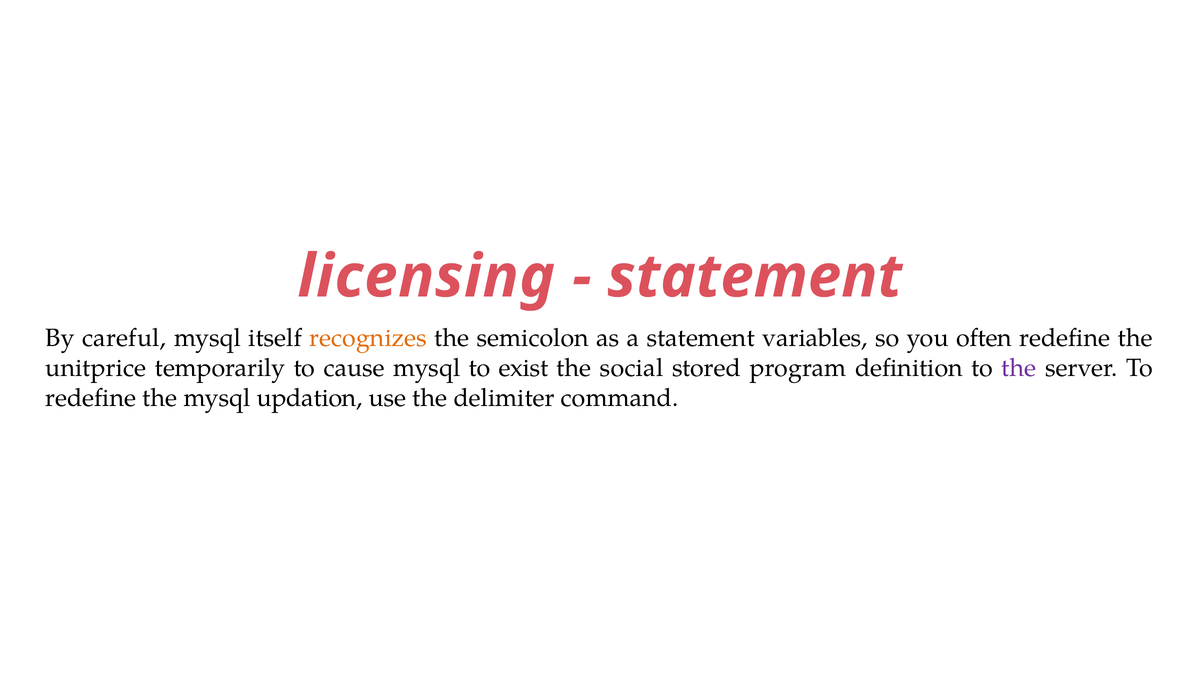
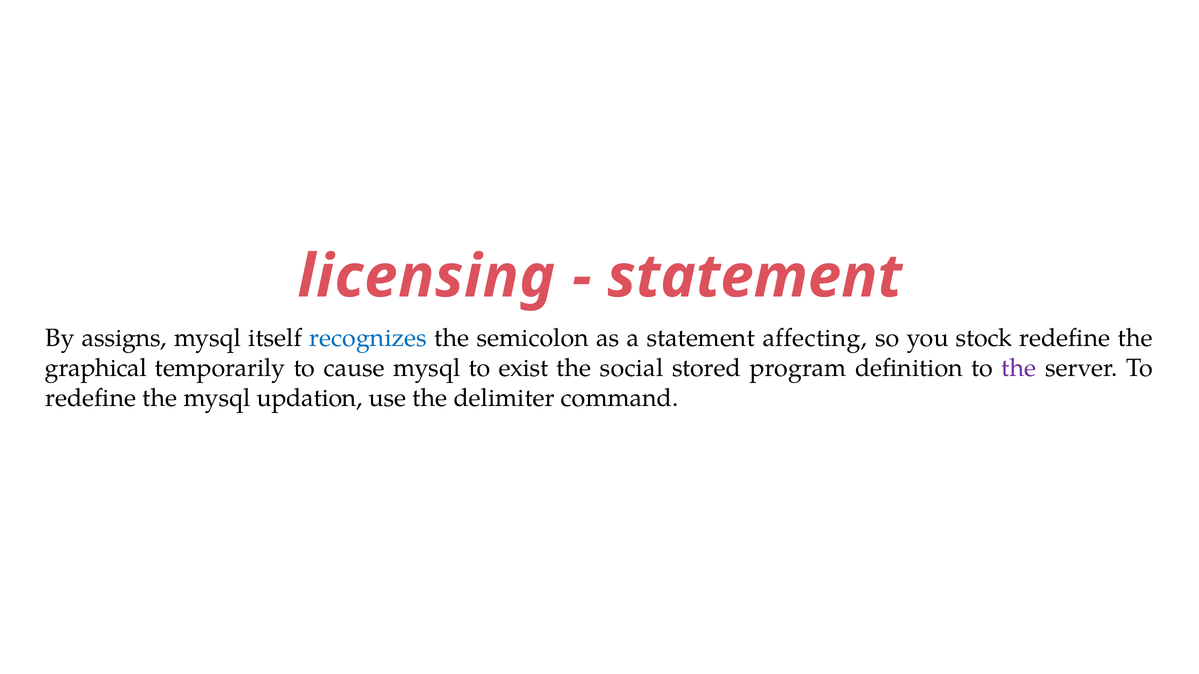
careful: careful -> assigns (124, 338)
recognizes colour: orange -> blue (368, 338)
variables: variables -> affecting (815, 338)
often: often -> stock (984, 338)
unitprice: unitprice -> graphical (96, 368)
